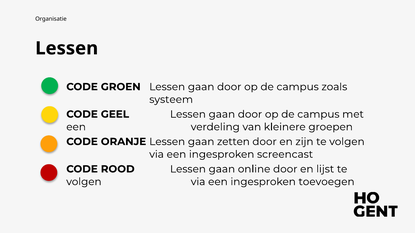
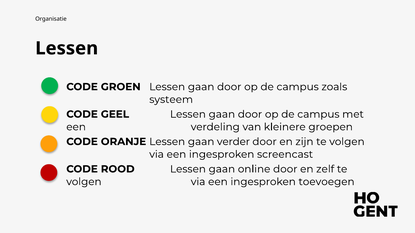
zetten: zetten -> verder (233, 142)
lijst: lijst -> zelf (325, 169)
